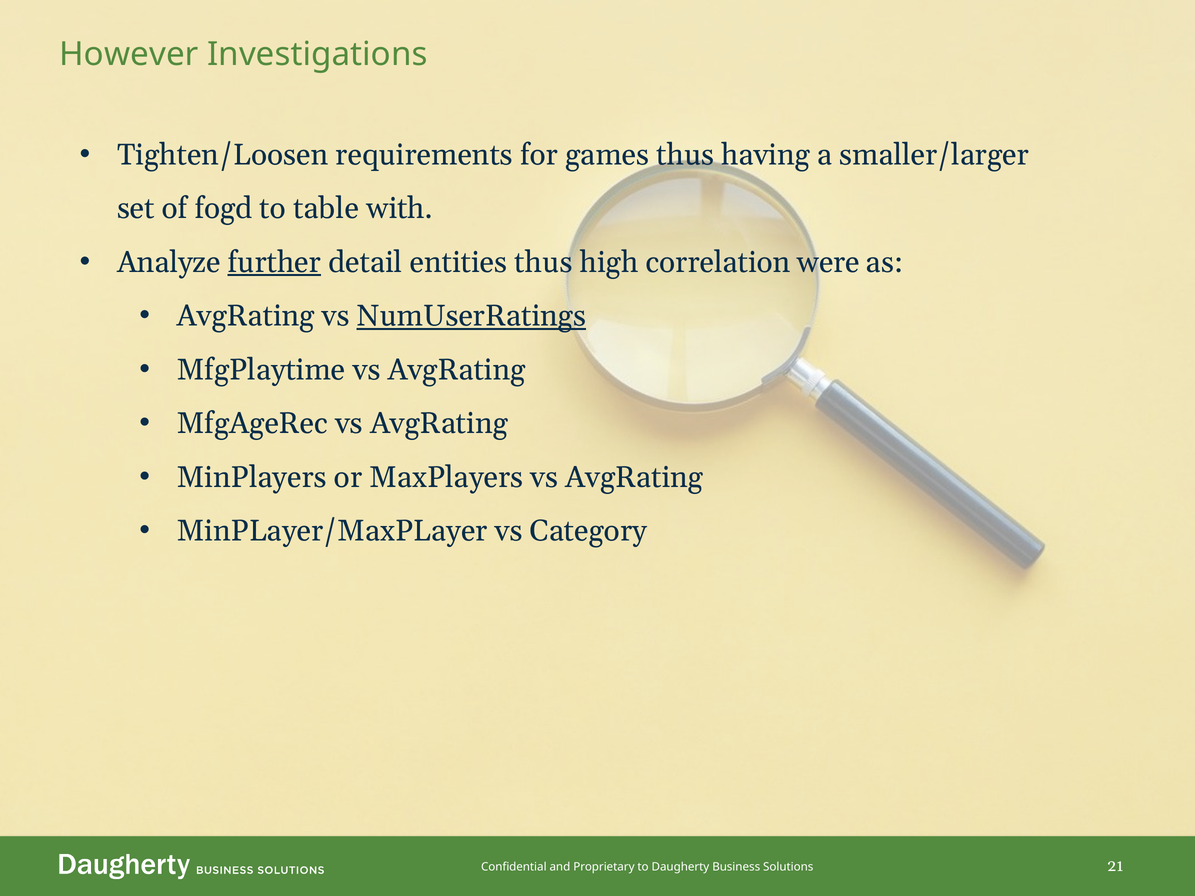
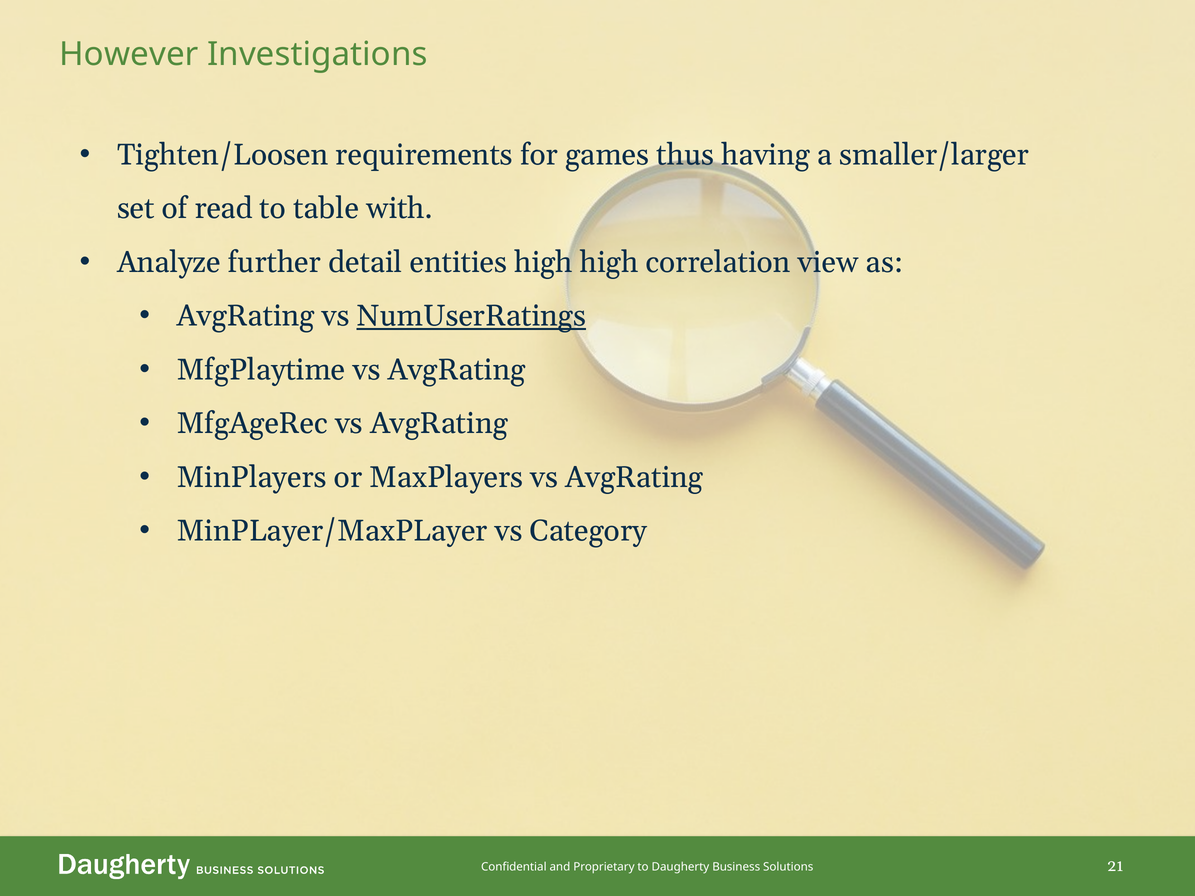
fogd: fogd -> read (224, 209)
further underline: present -> none (274, 262)
entities thus: thus -> high (544, 262)
were: were -> view (828, 262)
